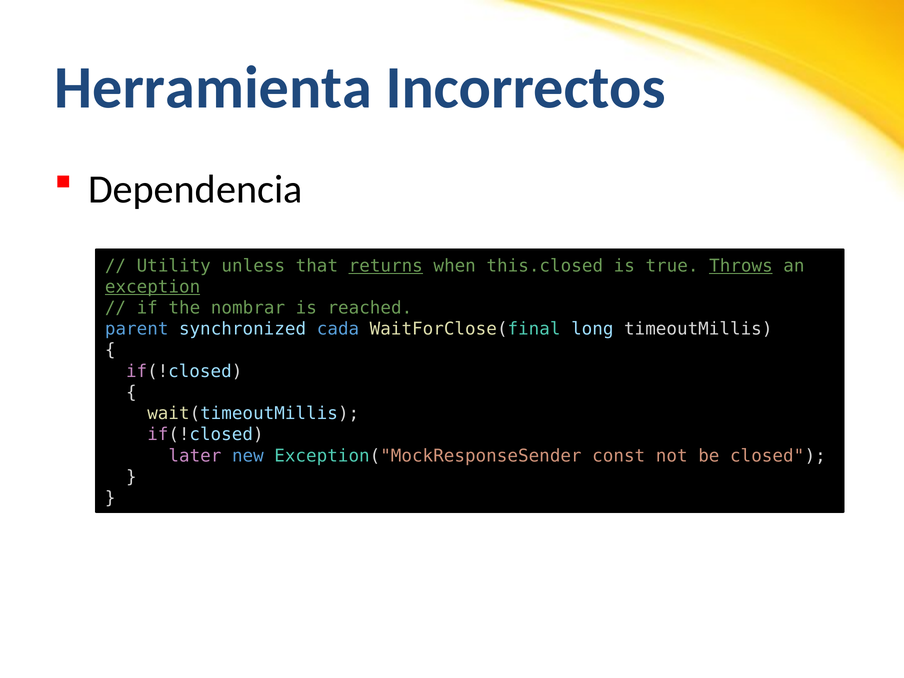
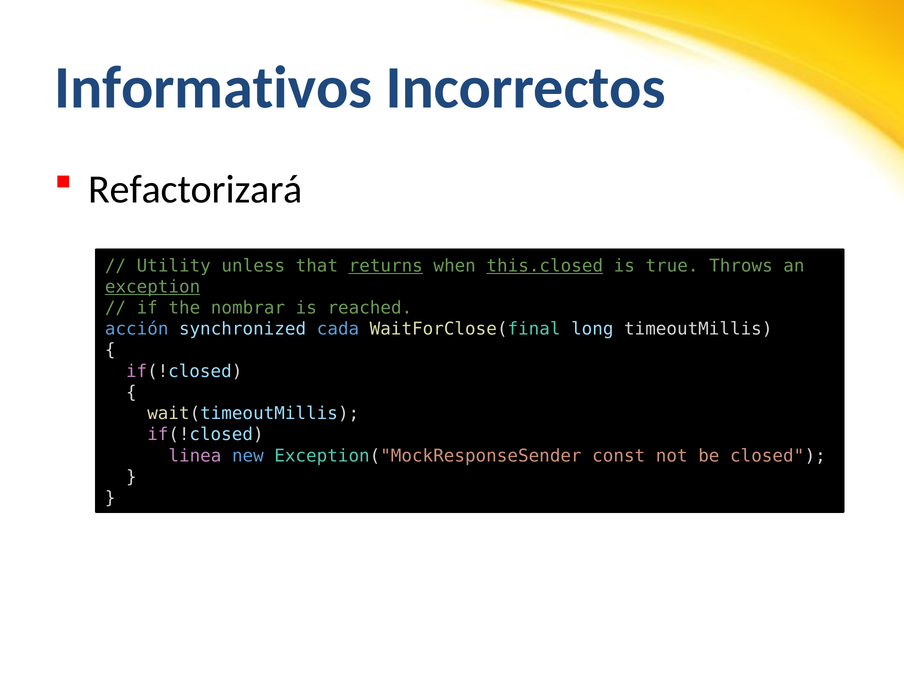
Herramienta: Herramienta -> Informativos (213, 88)
Dependencia: Dependencia -> Refactorizará (195, 190)
this.closed underline: none -> present (545, 266)
Throws underline: present -> none (741, 266)
parent: parent -> acción (137, 329)
later: later -> linea (195, 456)
